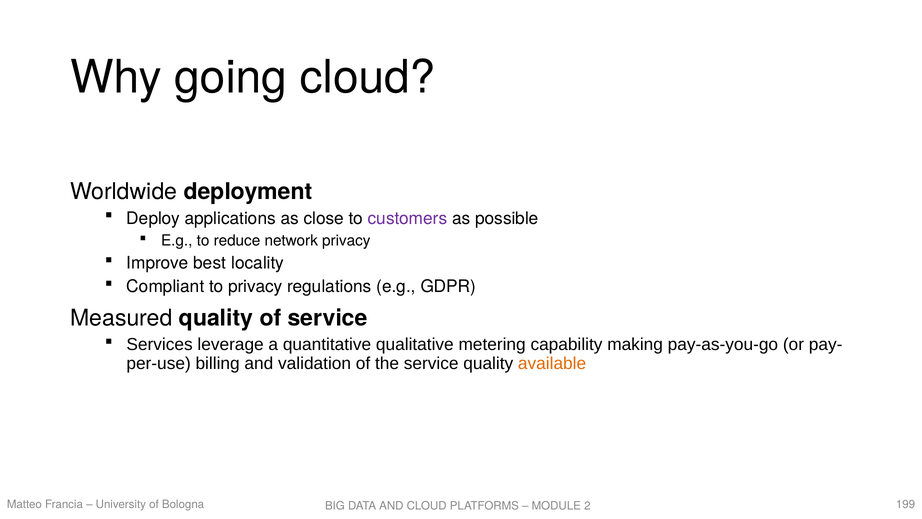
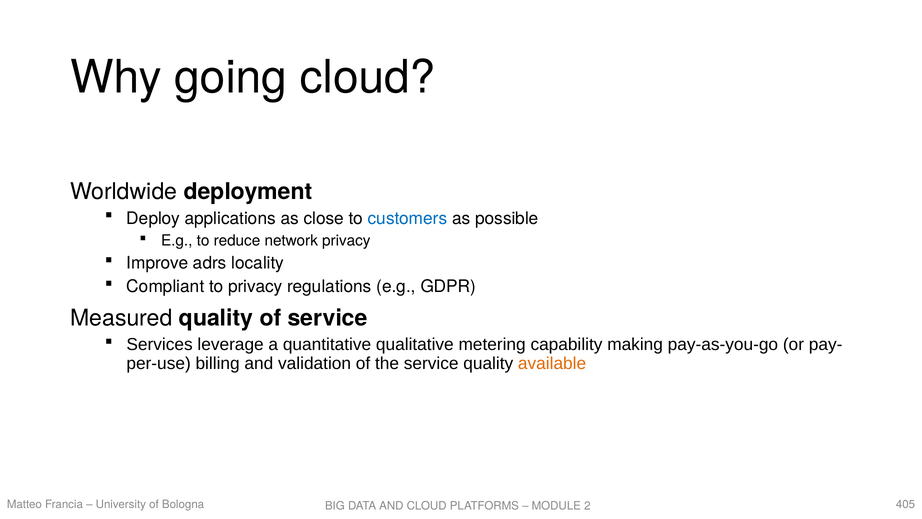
customers colour: purple -> blue (408, 218)
best: best -> adrs (210, 263)
199: 199 -> 405 (906, 504)
